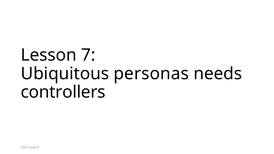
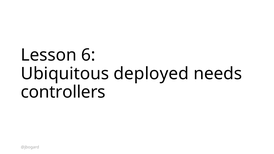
7: 7 -> 6 (88, 55)
personas: personas -> deployed (151, 74)
